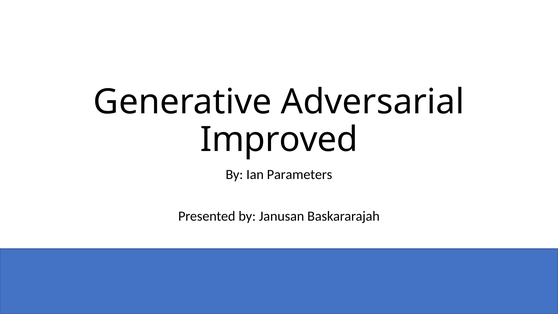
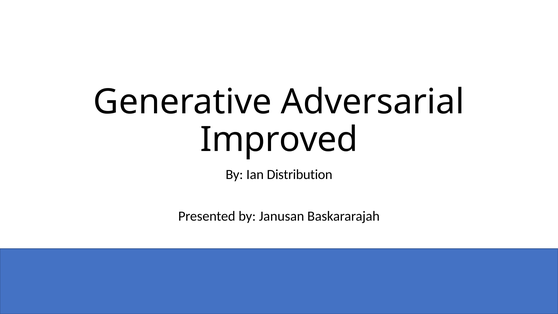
Parameters: Parameters -> Distribution (300, 174)
